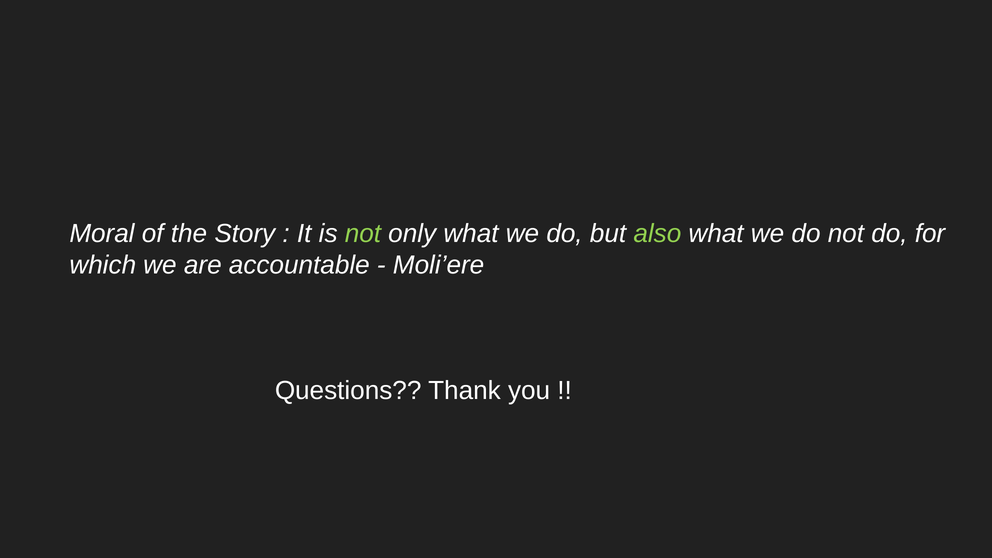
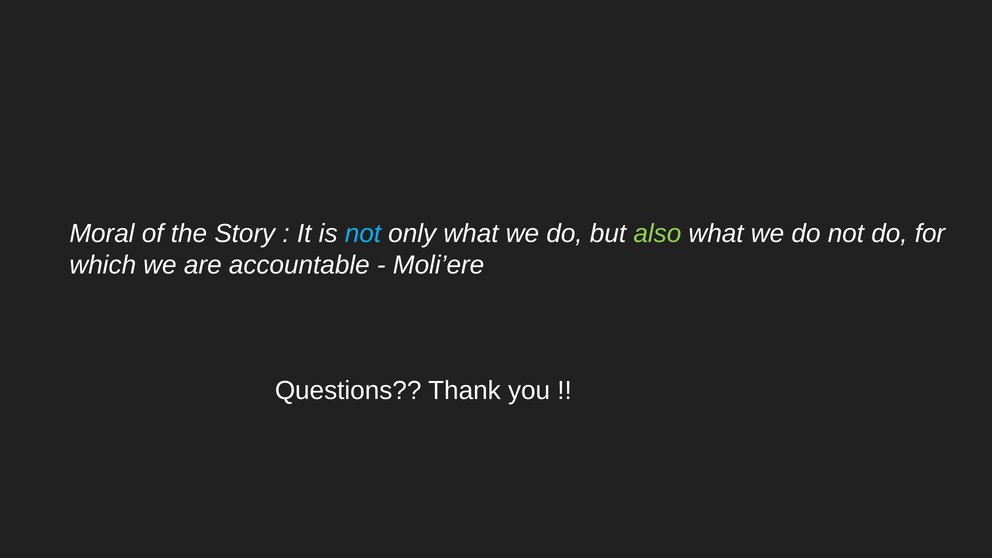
not colour: light green -> light blue (363, 234)
